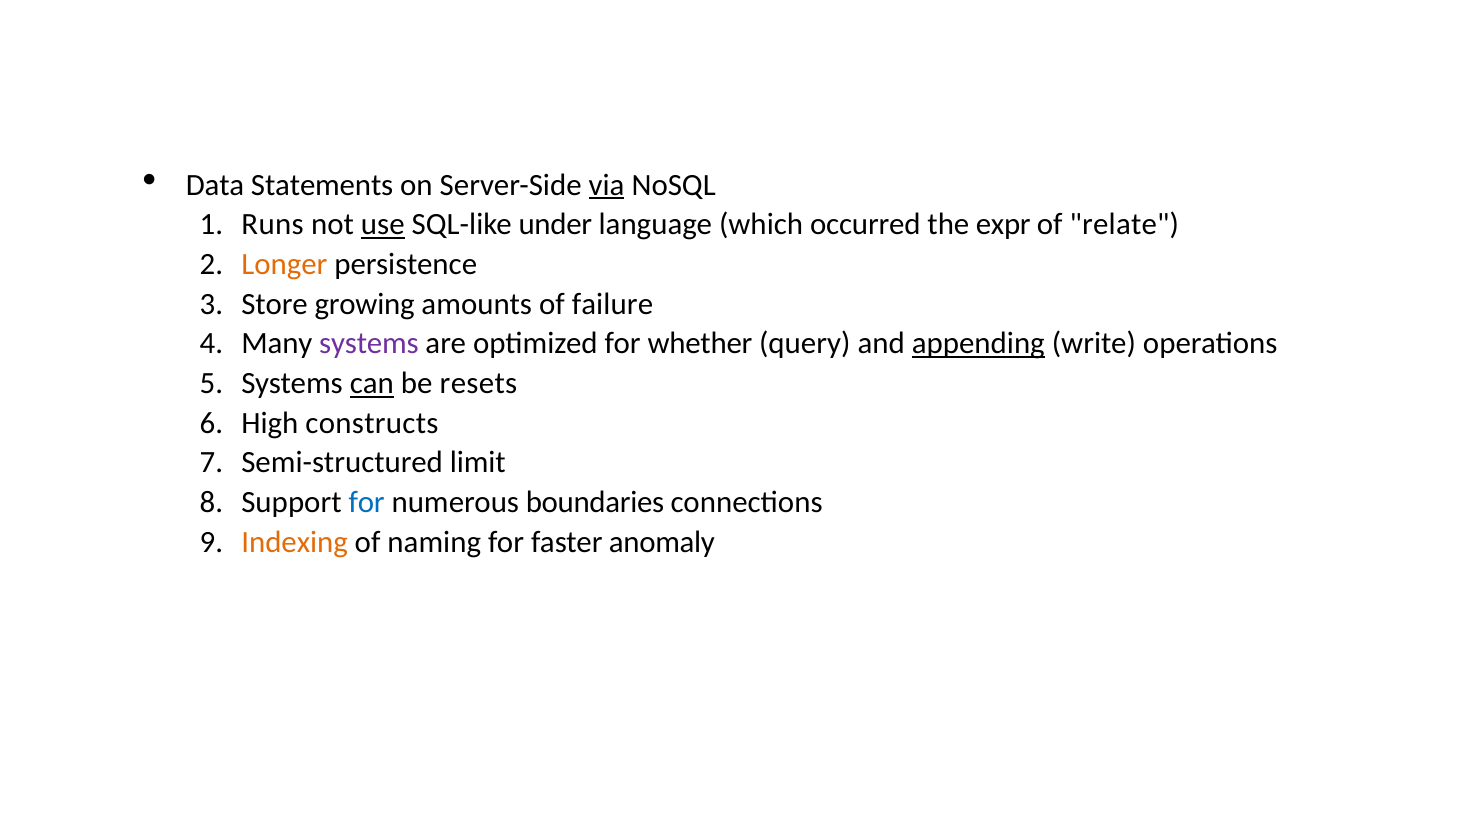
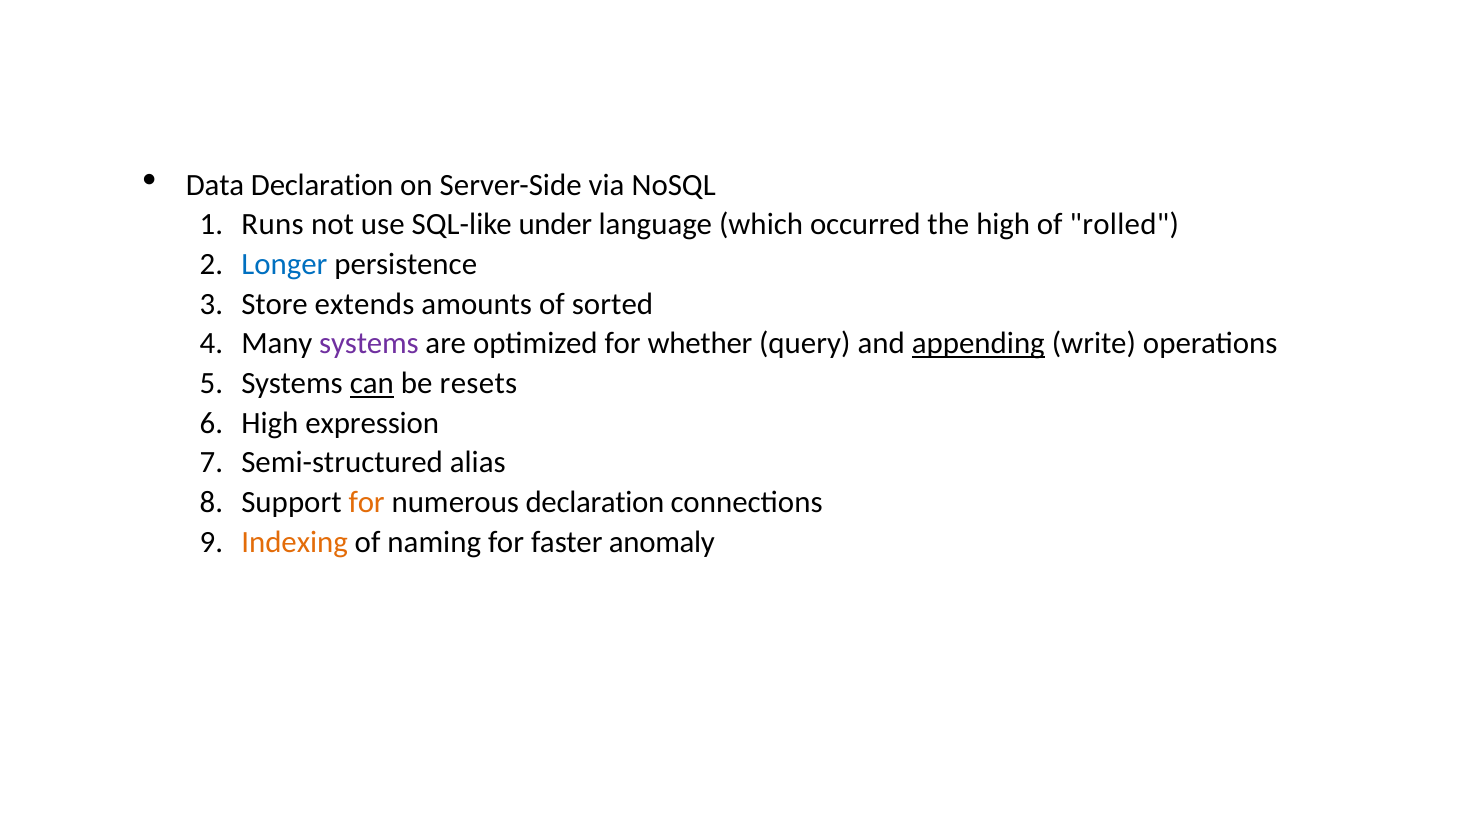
Data Statements: Statements -> Declaration (322, 185)
via underline: present -> none (607, 185)
use underline: present -> none (383, 225)
the expr: expr -> high (1003, 225)
relate: relate -> rolled (1124, 225)
Longer colour: orange -> blue (284, 264)
growing: growing -> extends (364, 304)
failure: failure -> sorted (612, 304)
constructs: constructs -> expression (372, 423)
limit: limit -> alias (478, 463)
for colour: blue -> orange (367, 502)
numerous boundaries: boundaries -> declaration (595, 502)
